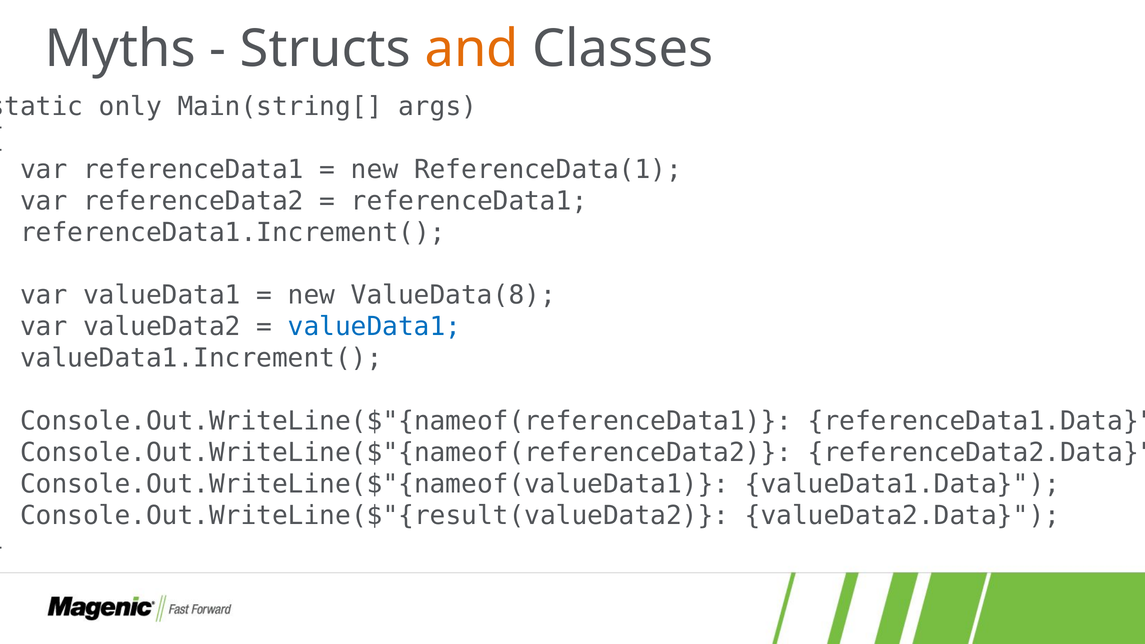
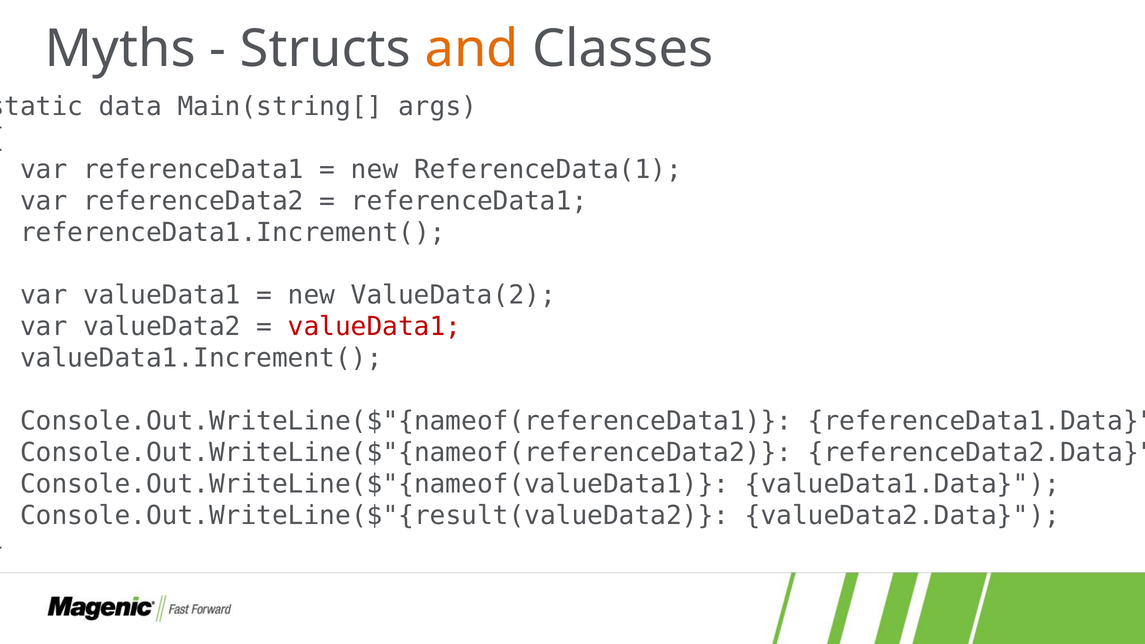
only: only -> data (130, 106)
ValueData(8: ValueData(8 -> ValueData(2 (453, 295)
valueData1 colour: blue -> red (375, 327)
